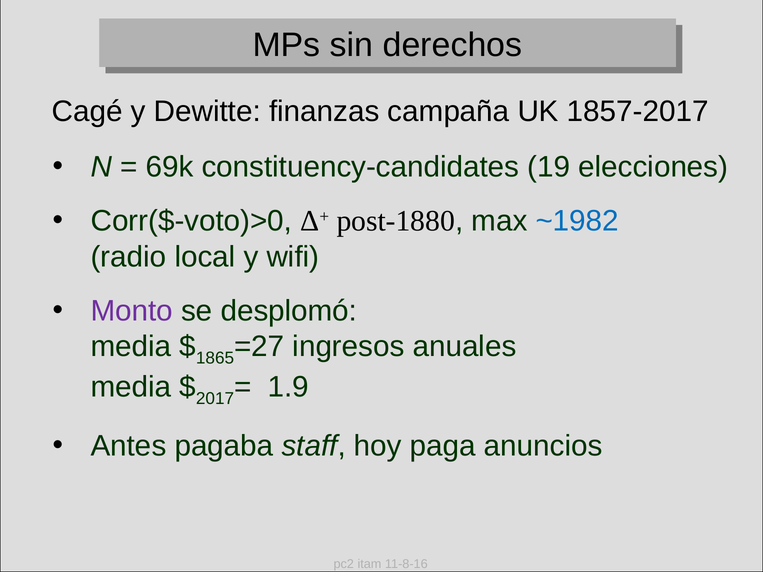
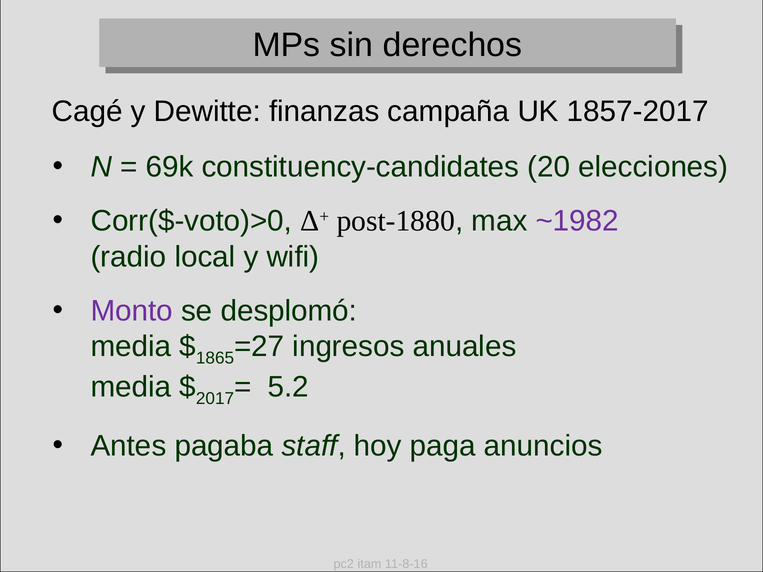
19: 19 -> 20 (549, 167)
~1982 colour: blue -> purple (577, 221)
1.9: 1.9 -> 5.2 (288, 387)
